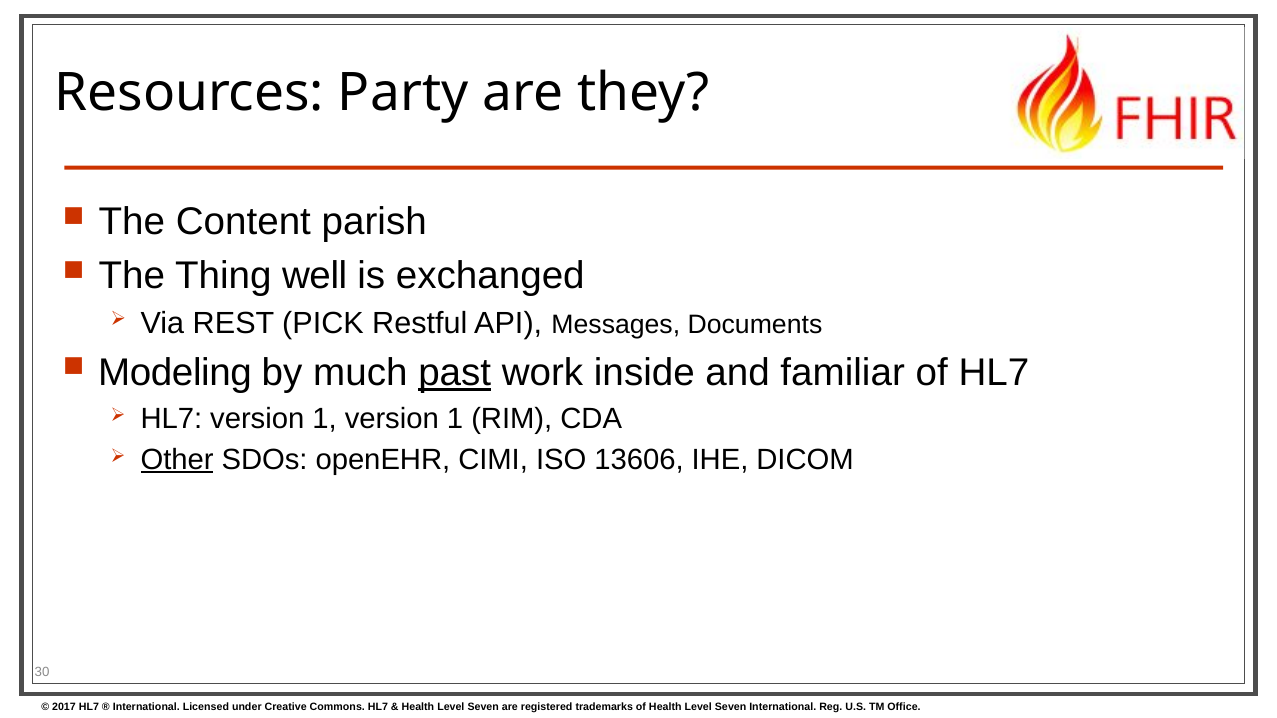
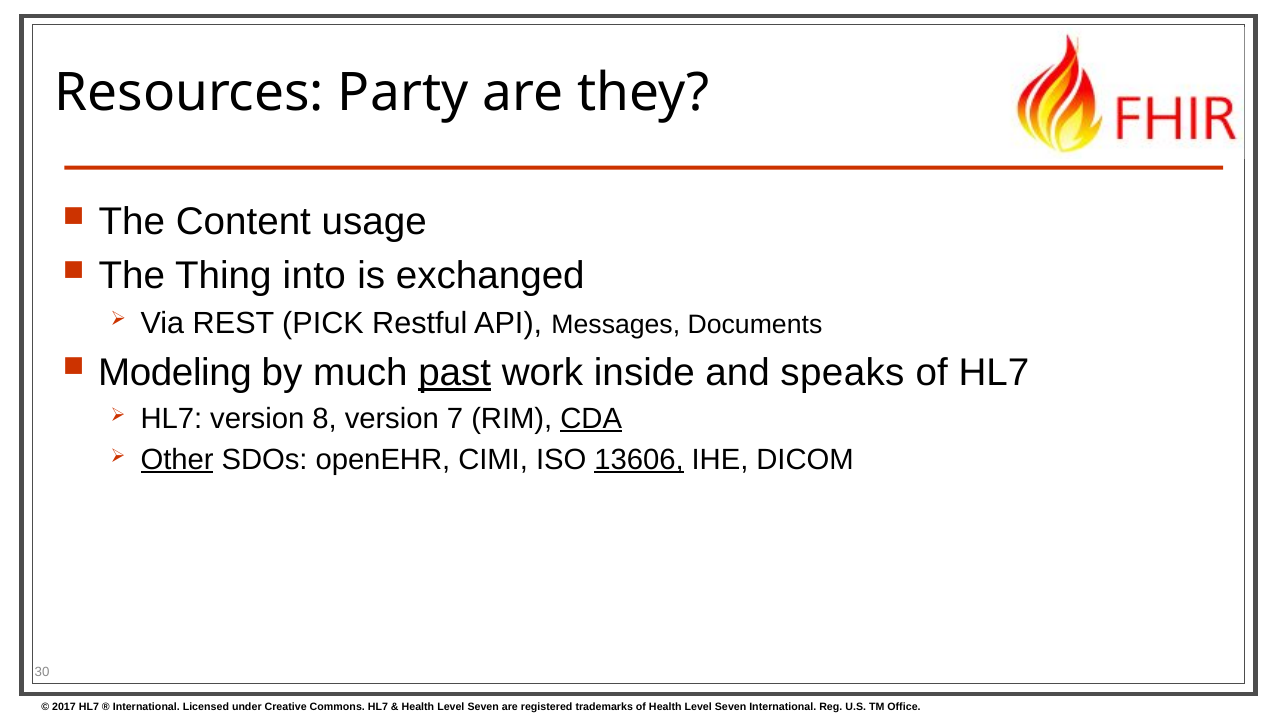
parish: parish -> usage (374, 222)
well: well -> into (314, 276)
familiar: familiar -> speaks (843, 373)
HL7 version 1: 1 -> 8 (325, 419)
1: 1 -> 7 (455, 419)
CDA underline: none -> present (591, 419)
13606 underline: none -> present (639, 460)
